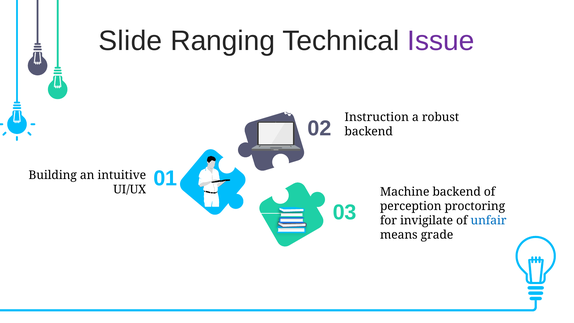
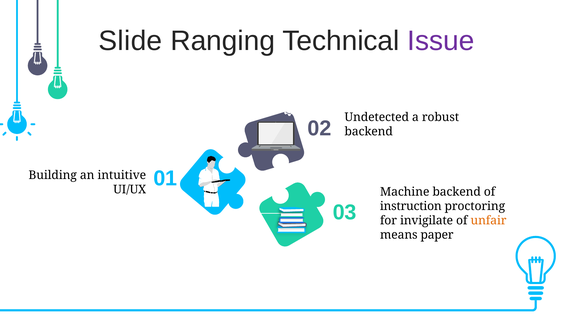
Instruction: Instruction -> Undetected (377, 117)
perception: perception -> instruction (411, 206)
unfair colour: blue -> orange (489, 220)
grade: grade -> paper (437, 235)
